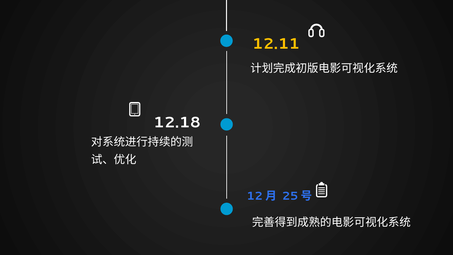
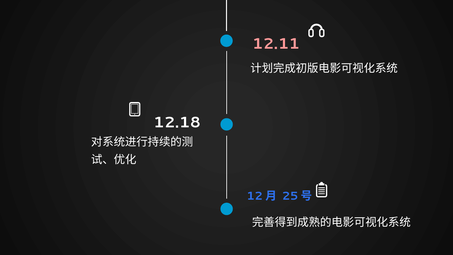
12.11 colour: yellow -> pink (276, 44)
